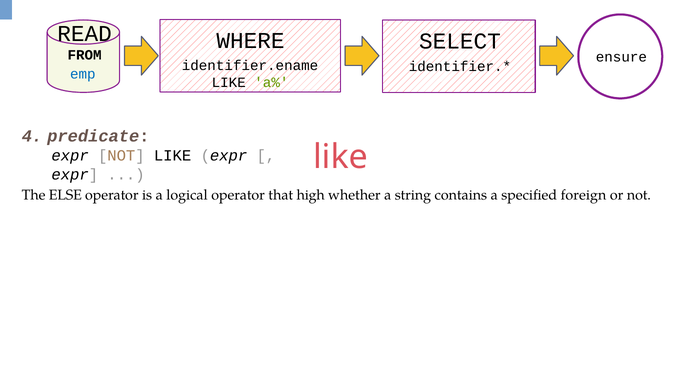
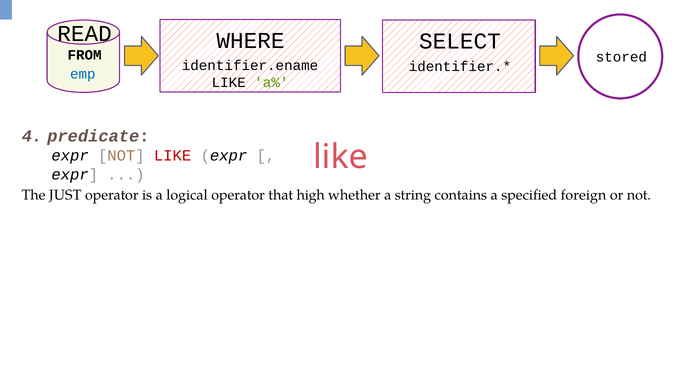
ensure: ensure -> stored (621, 57)
LIKE colour: black -> red (173, 156)
ELSE: ELSE -> JUST (65, 195)
